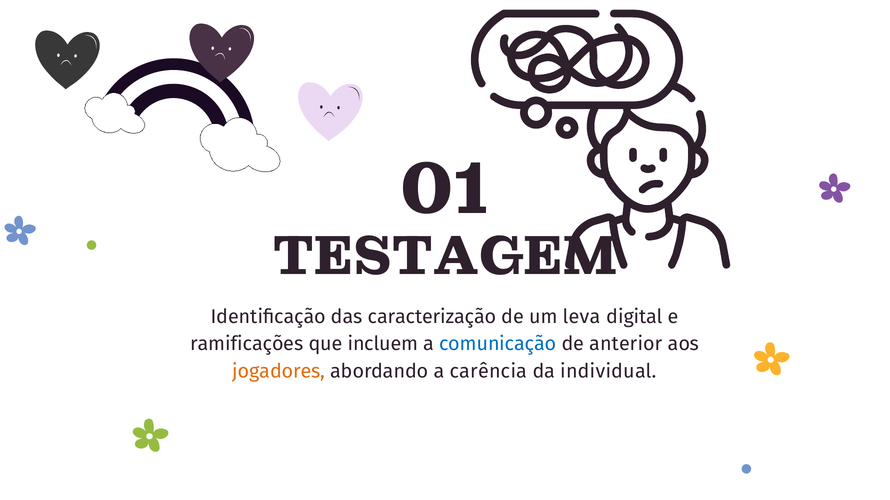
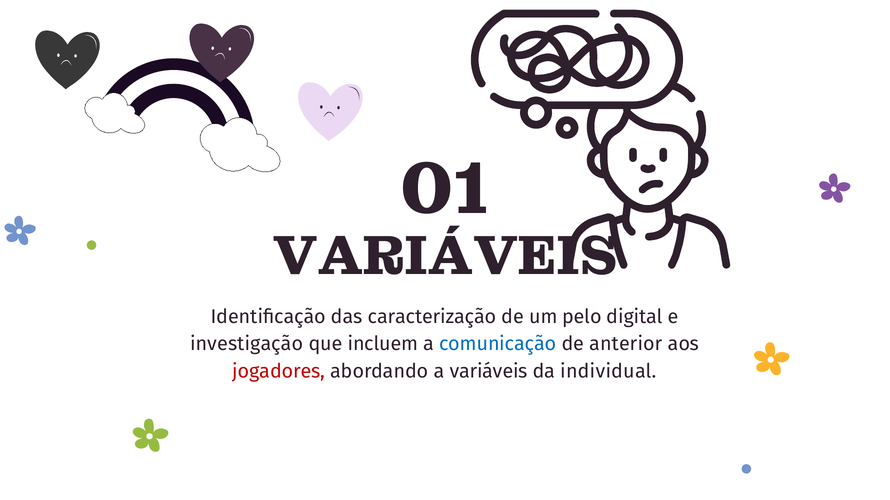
TESTAGEM: TESTAGEM -> VARIÁVEIS (445, 256)
leva: leva -> pelo (582, 317)
ramificações: ramificações -> investigação (247, 344)
jogadores colour: orange -> red (279, 371)
a carência: carência -> variáveis (489, 371)
